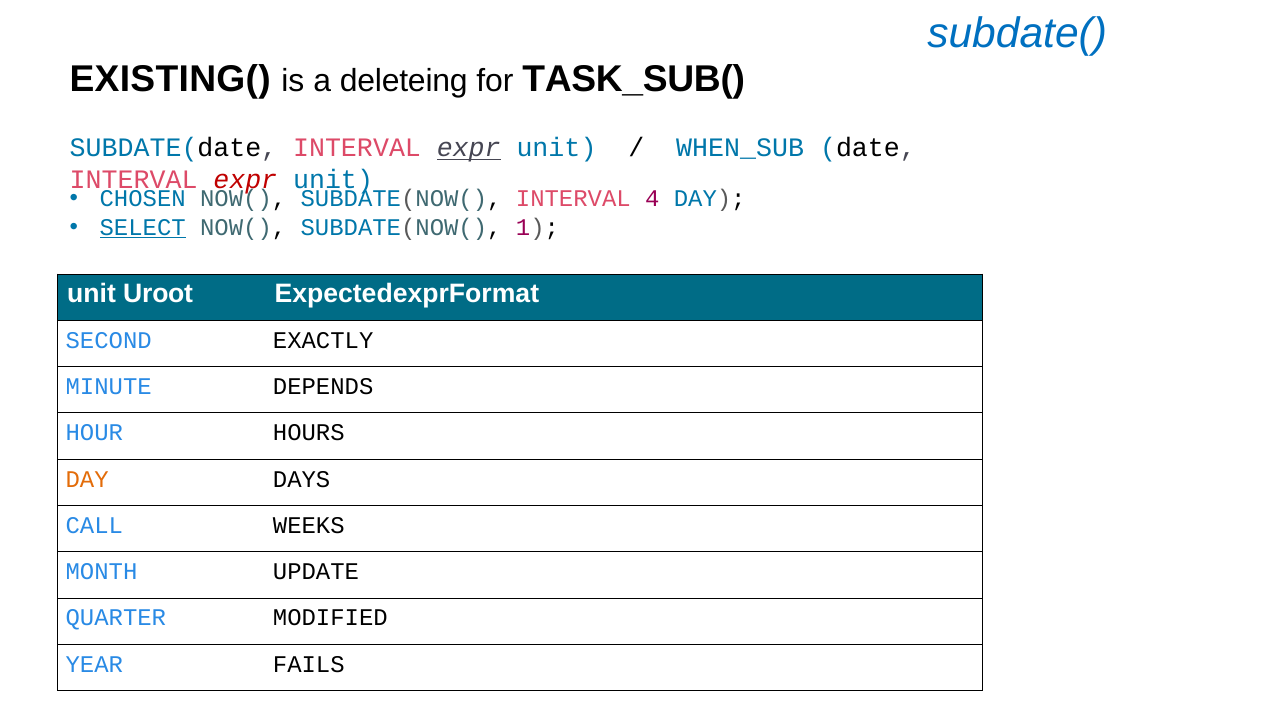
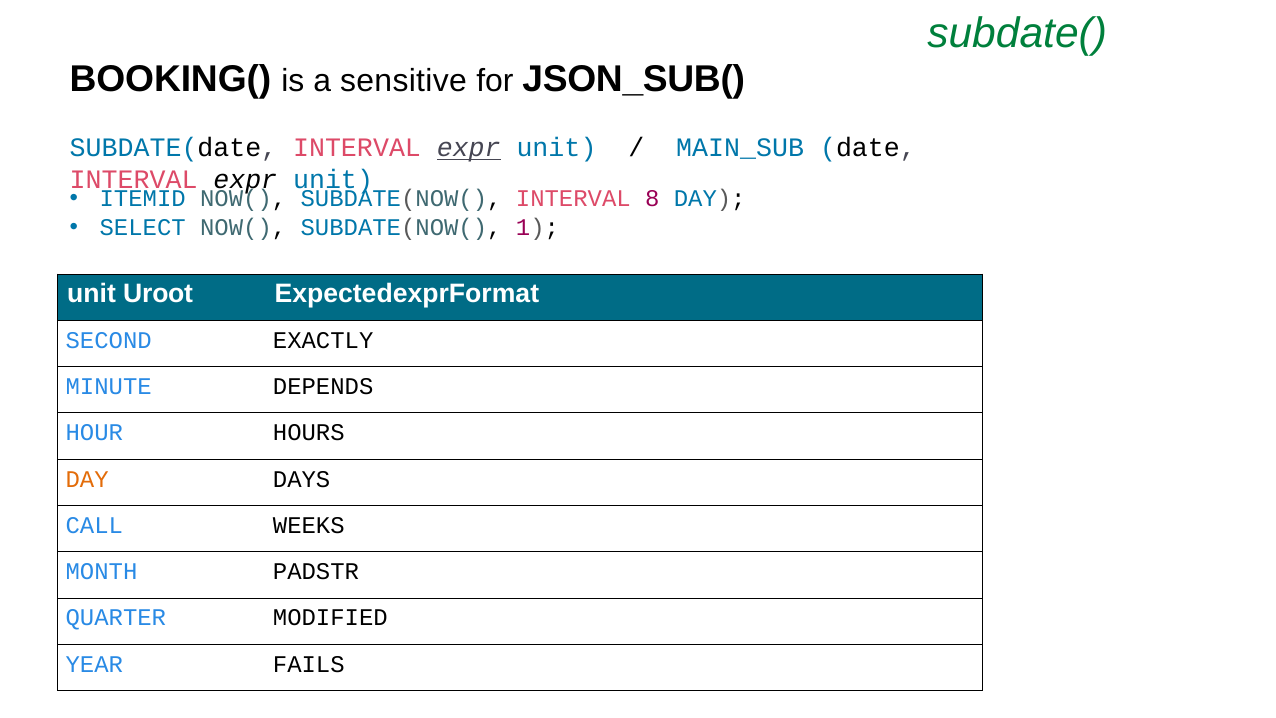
subdate( colour: blue -> green (1017, 33)
EXISTING(: EXISTING( -> BOOKING( (170, 80)
deleteing: deleteing -> sensitive (403, 81)
TASK_SUB(: TASK_SUB( -> JSON_SUB( (634, 80)
WHEN_SUB: WHEN_SUB -> MAIN_SUB (740, 148)
expr colour: red -> black (245, 180)
CHOSEN: CHOSEN -> ITEMID (143, 199)
4: 4 -> 8 (652, 199)
SELECT underline: present -> none (143, 227)
UPDATE: UPDATE -> PADSTR (316, 571)
